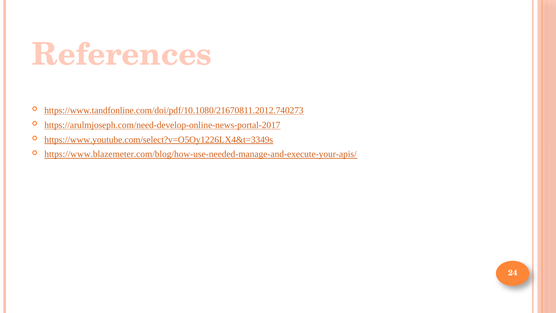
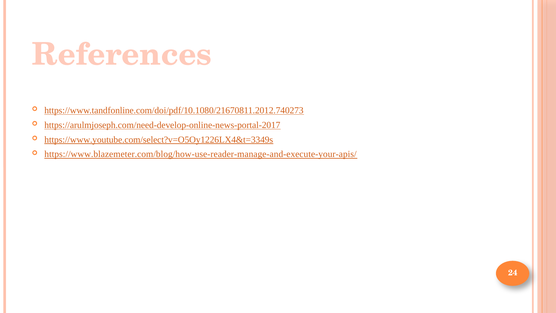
https://www.blazemeter.com/blog/how-use-needed-manage-and-execute-your-apis/: https://www.blazemeter.com/blog/how-use-needed-manage-and-execute-your-apis/ -> https://www.blazemeter.com/blog/how-use-reader-manage-and-execute-your-apis/ (201, 154)
